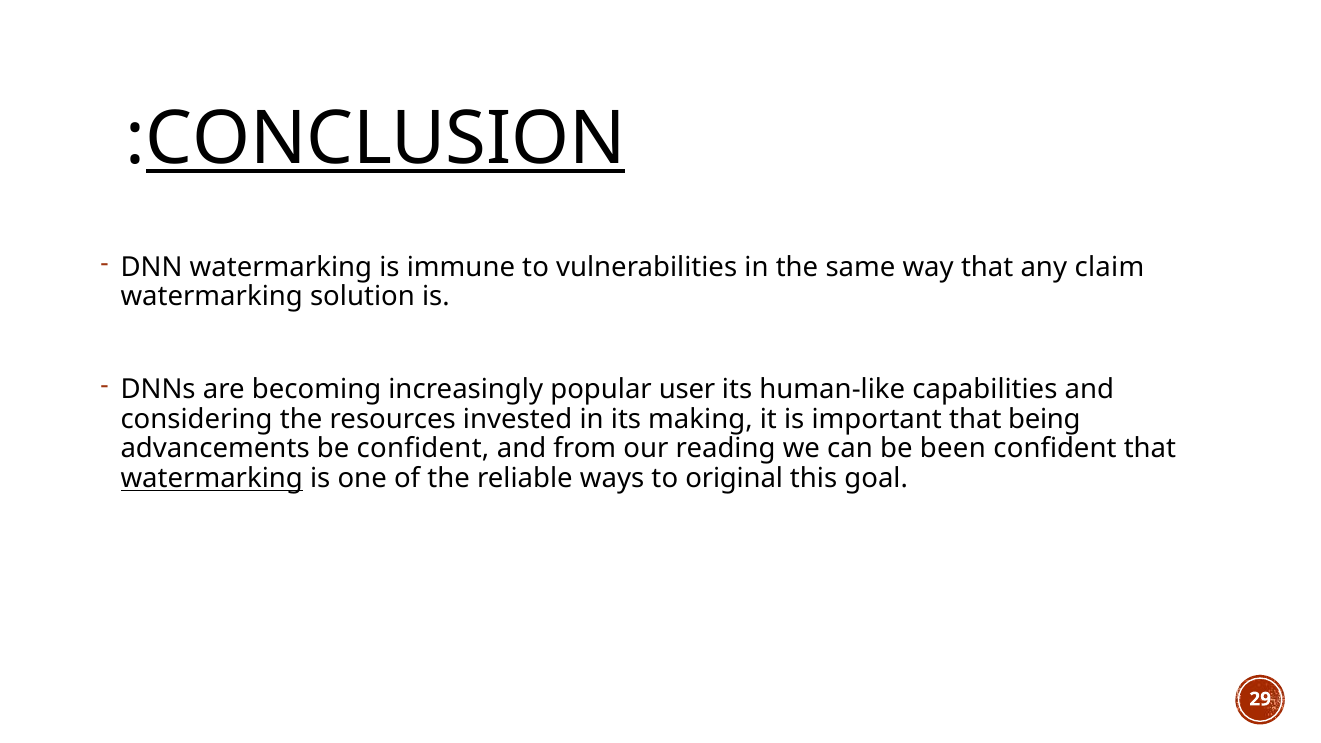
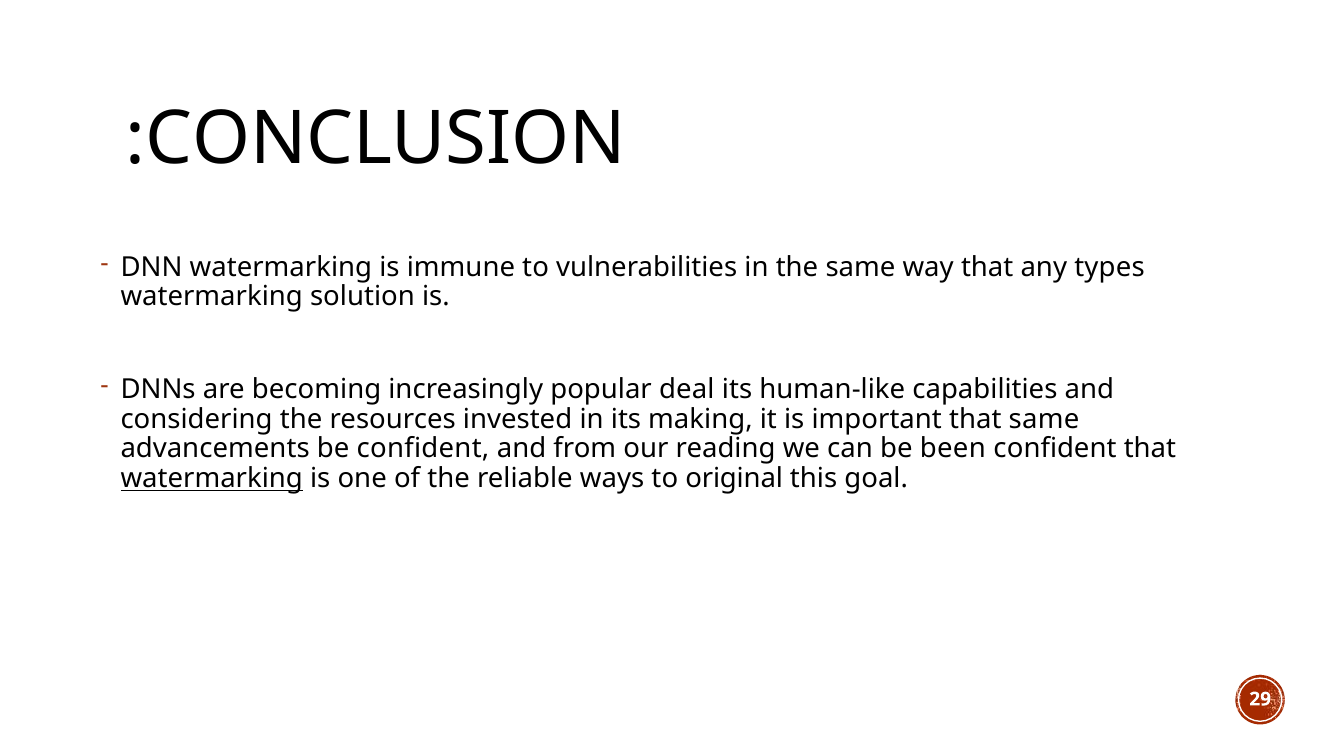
CONCLUSION underline: present -> none (386, 139)
claim: claim -> types (1110, 267)
user: user -> deal (687, 389)
that being: being -> same (1044, 419)
